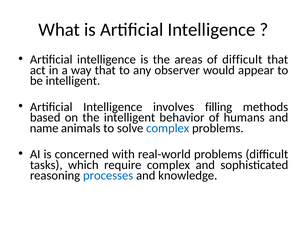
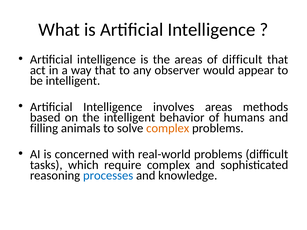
involves filling: filling -> areas (219, 107)
name: name -> filling (44, 128)
complex colour: blue -> orange (168, 128)
